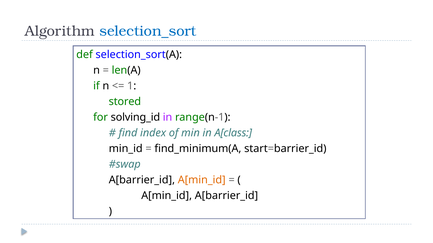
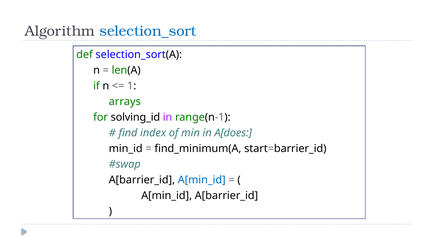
stored: stored -> arrays (125, 102)
A[class: A[class -> A[does (233, 133)
A[min_id colour: orange -> blue (202, 180)
